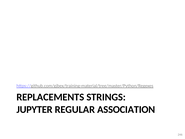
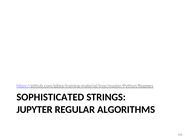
REPLACEMENTS: REPLACEMENTS -> SOPHISTICATED (50, 97)
ASSOCIATION: ASSOCIATION -> ALGORITHMS (126, 109)
